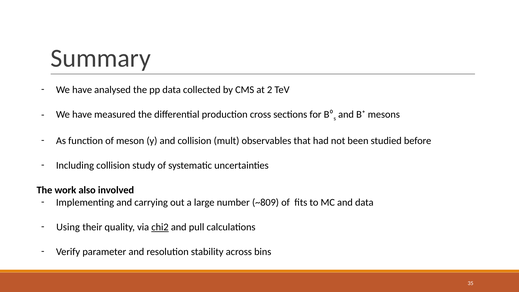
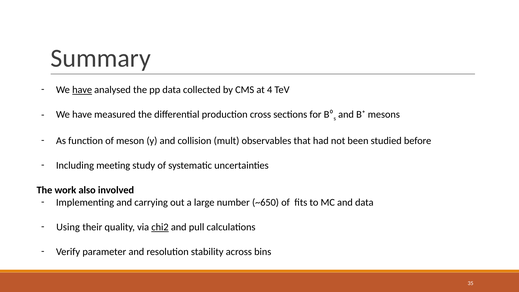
have underline: none -> present (82, 90)
2: 2 -> 4 (270, 90)
Including collision: collision -> meeting (113, 165)
~809: ~809 -> ~650 (266, 202)
